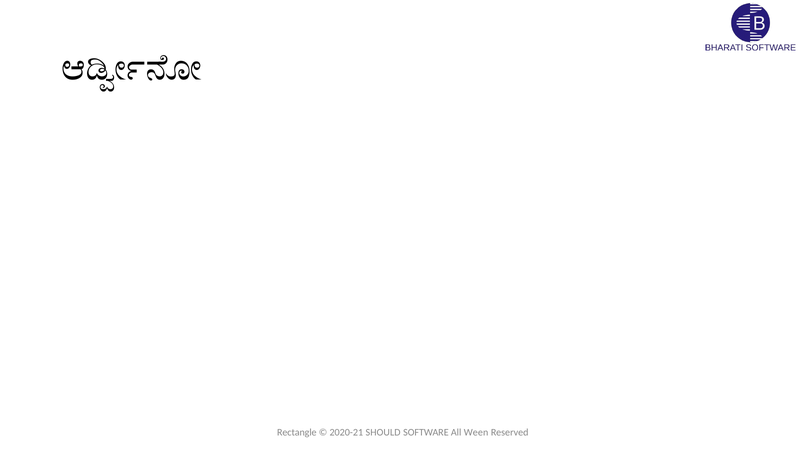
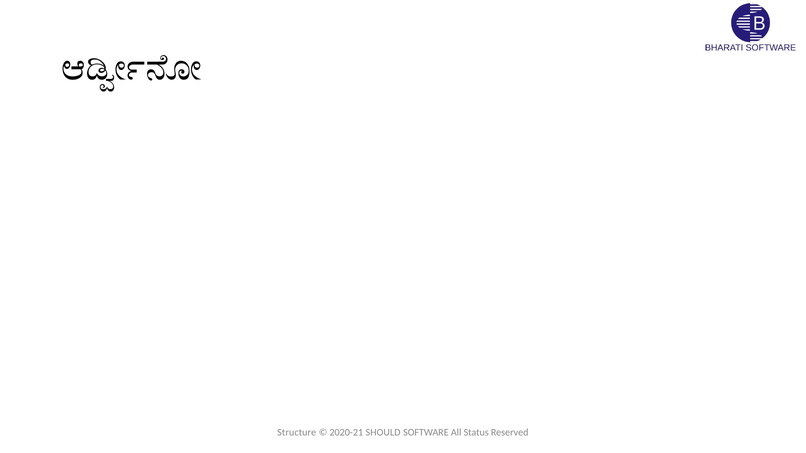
Rectangle: Rectangle -> Structure (297, 433)
Ween: Ween -> Status (476, 433)
